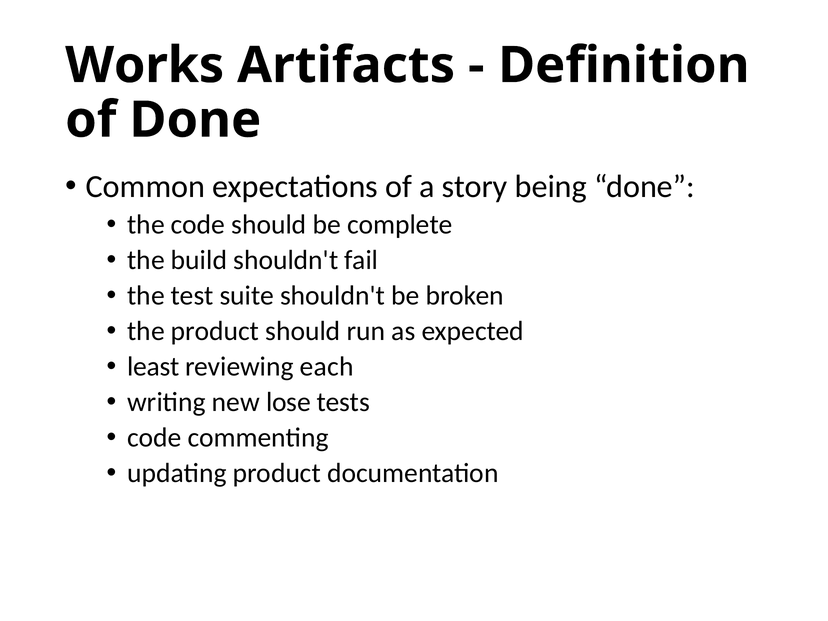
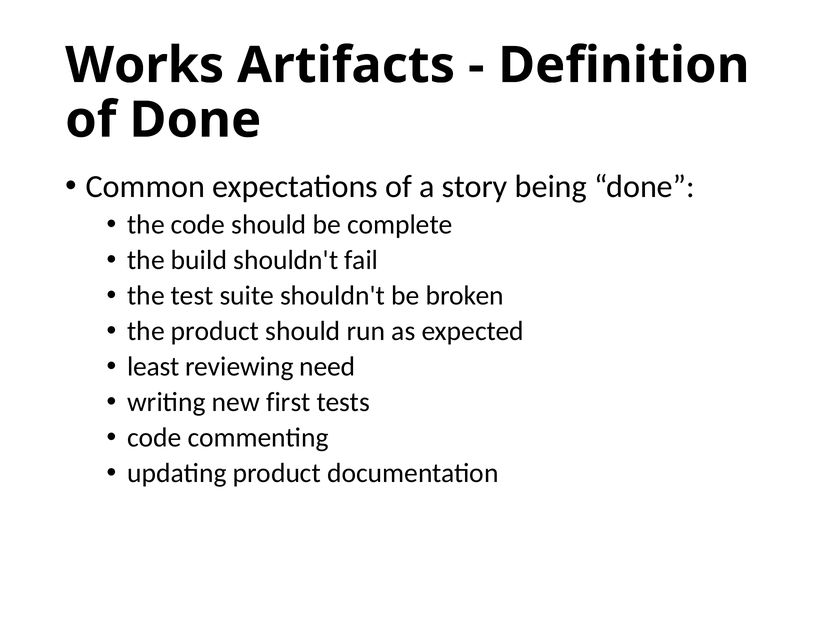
each: each -> need (327, 367)
lose: lose -> first (288, 402)
